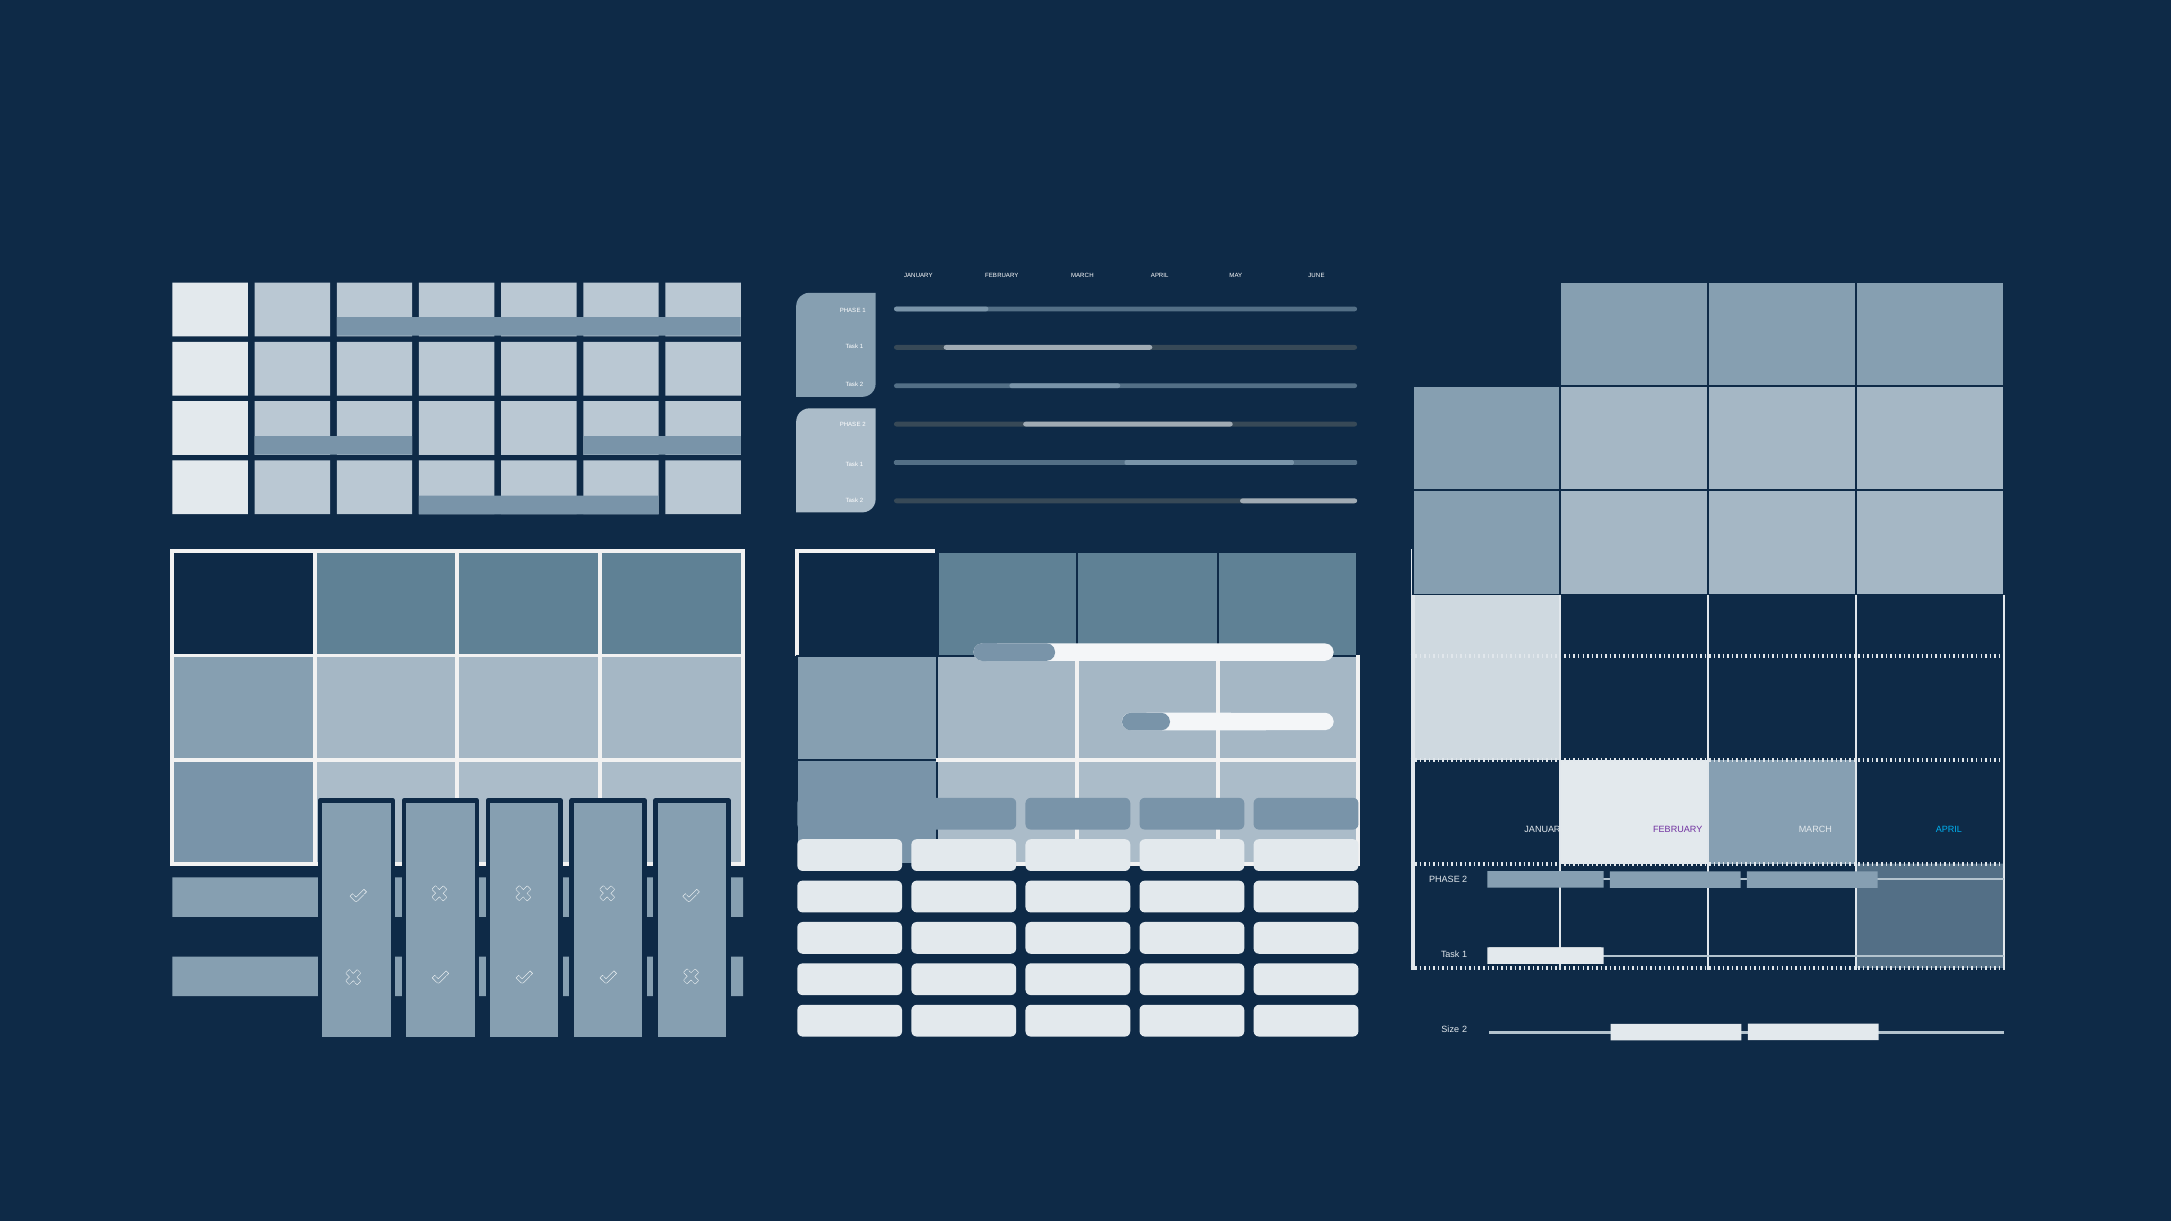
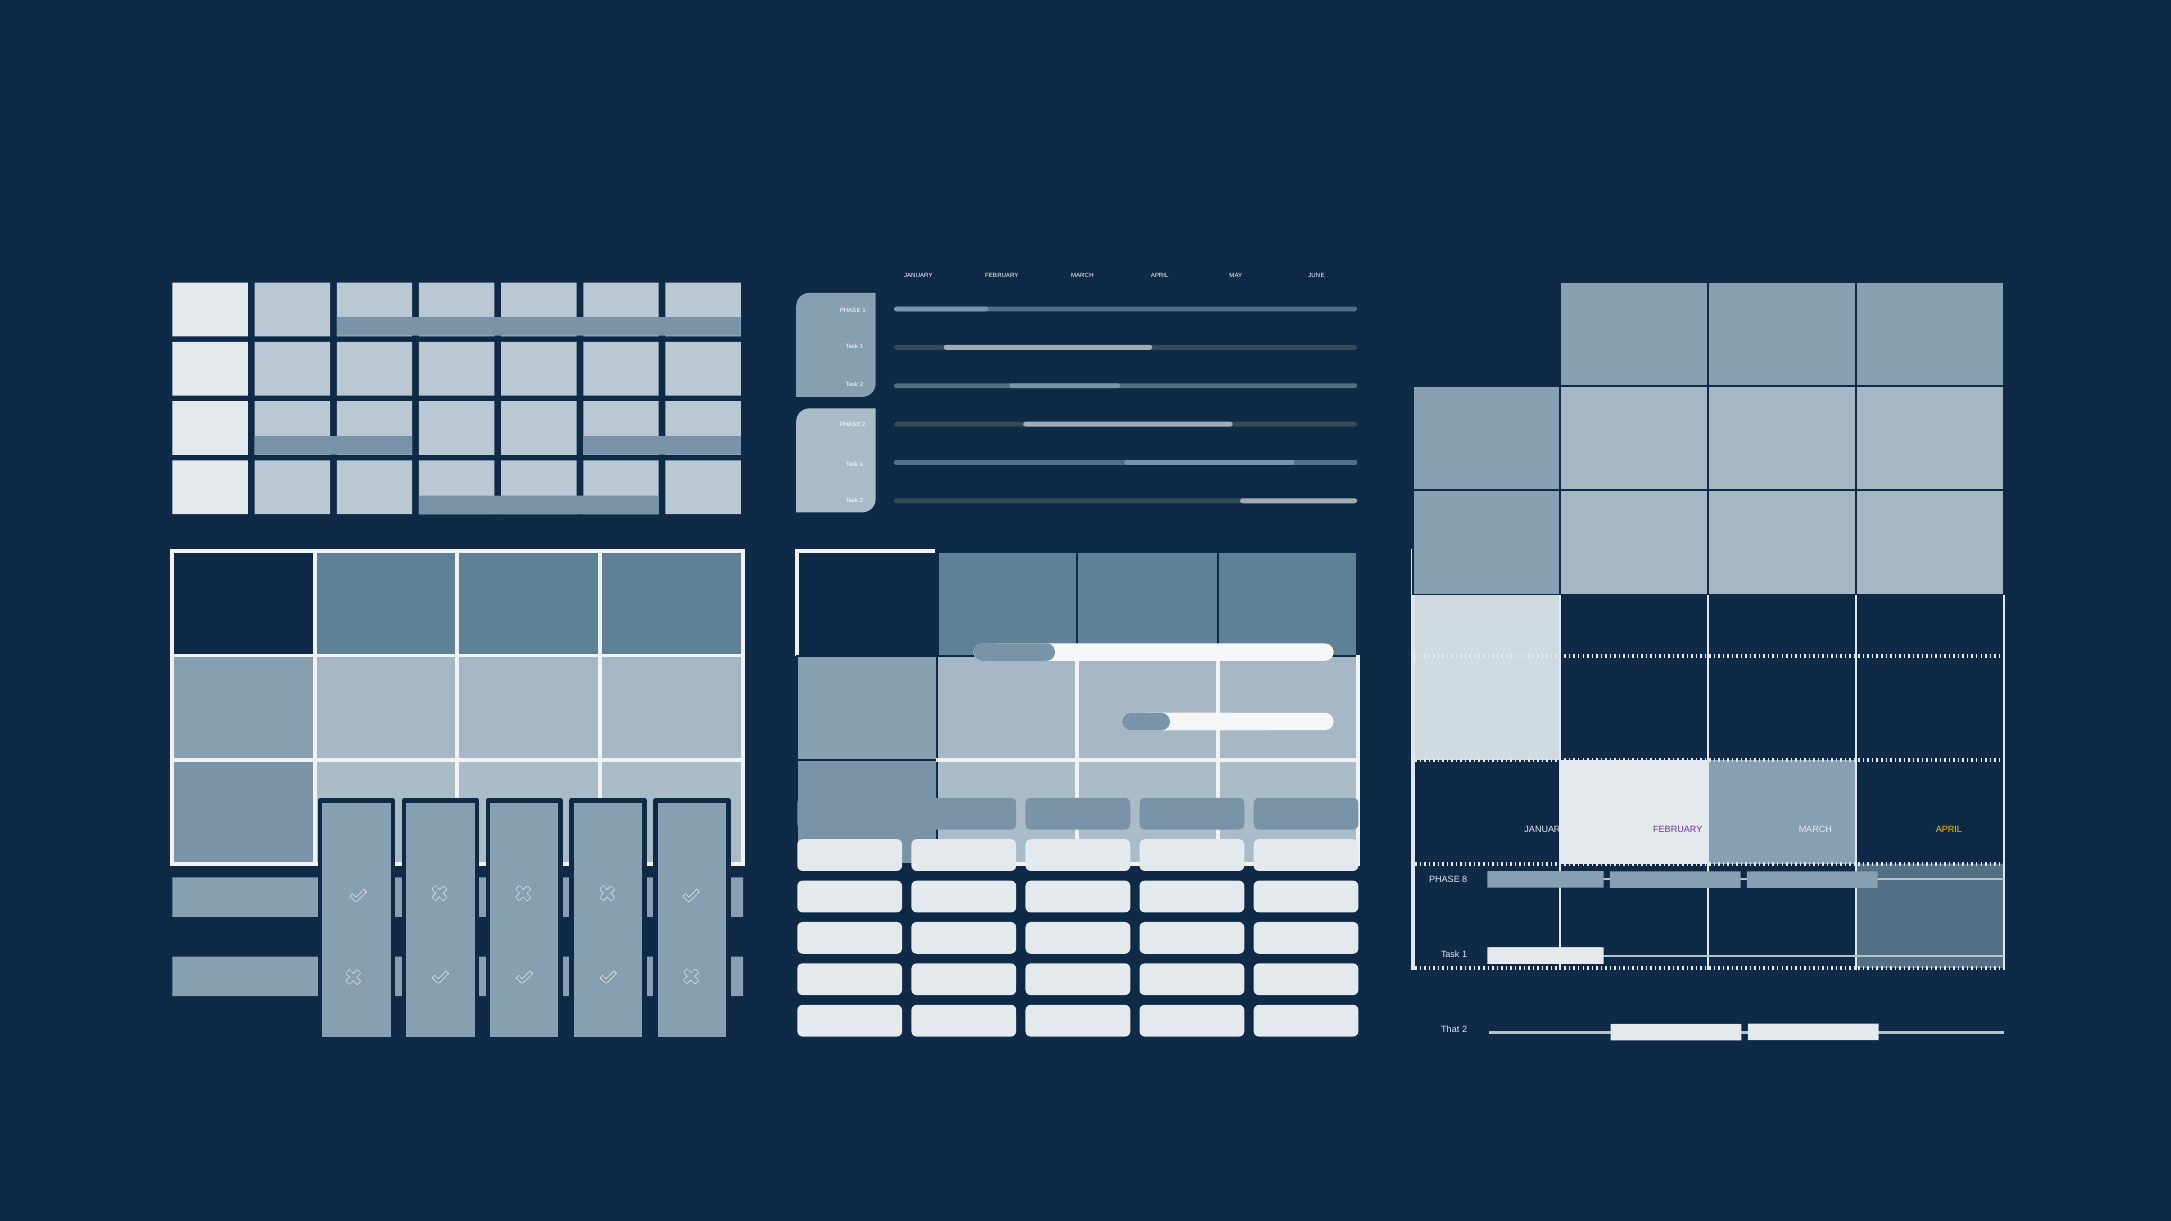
APRIL colour: light blue -> yellow (1949, 830)
2: 2 -> 8 (1465, 880)
Size: Size -> That (1450, 1030)
